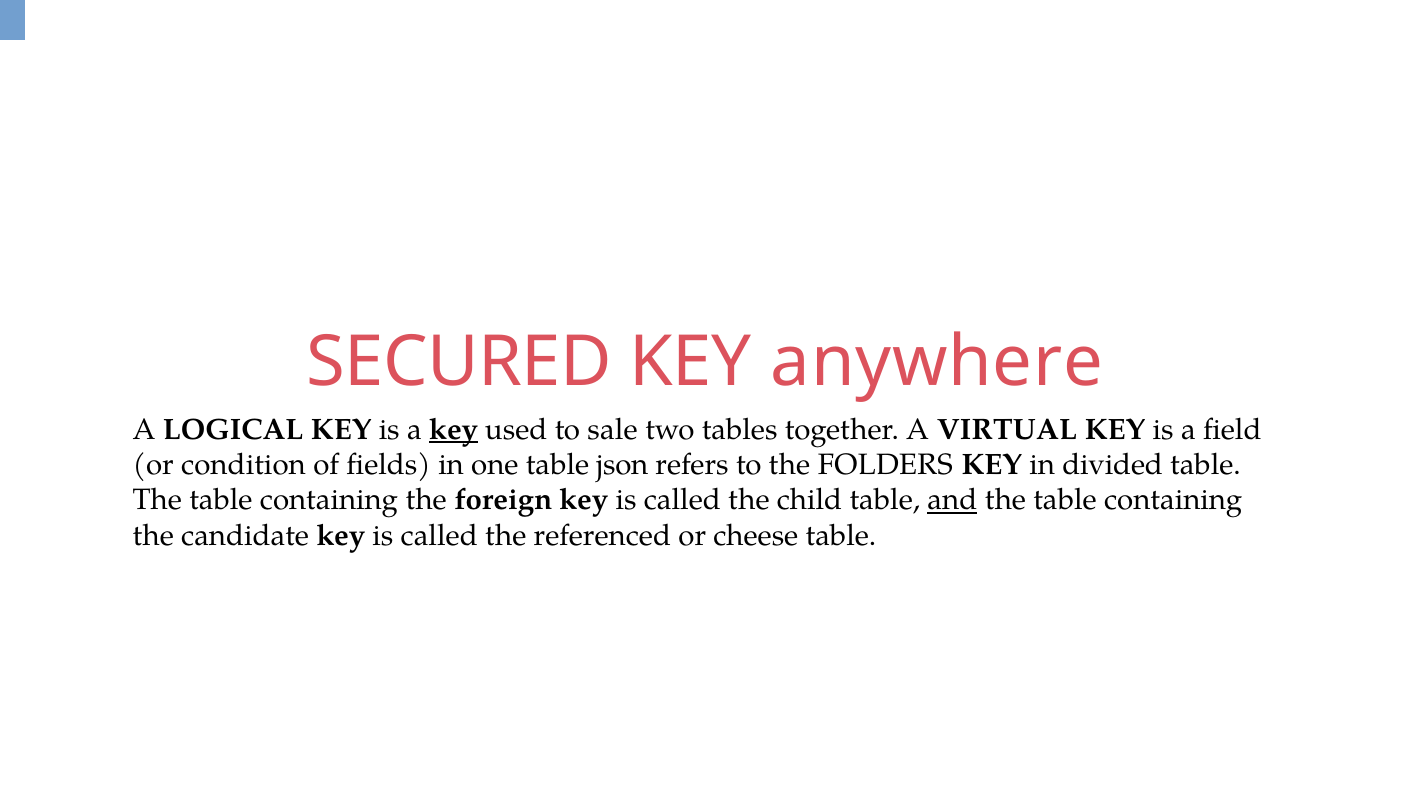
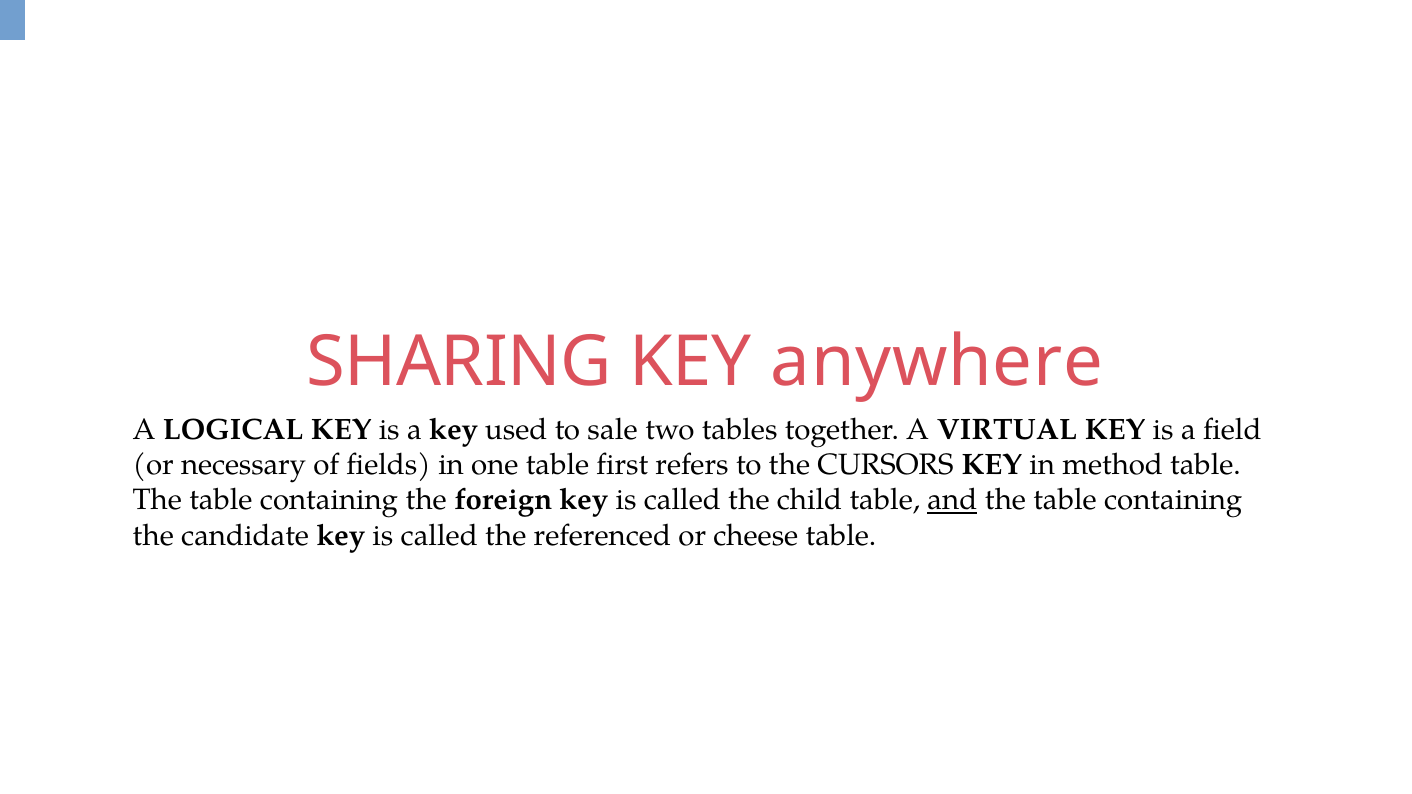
SECURED: SECURED -> SHARING (459, 363)
key underline: present -> none (454, 430)
condition: condition -> necessary (244, 465)
json: json -> first (622, 465)
FOLDERS: FOLDERS -> CURSORS (886, 465)
divided: divided -> method (1113, 465)
